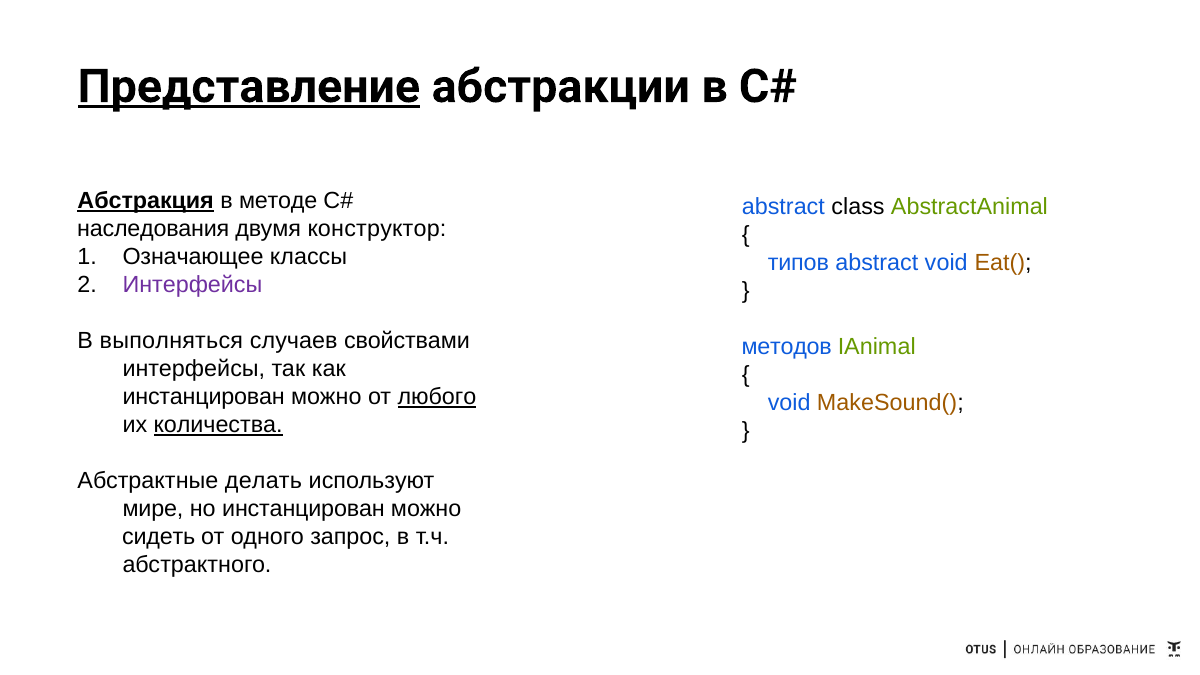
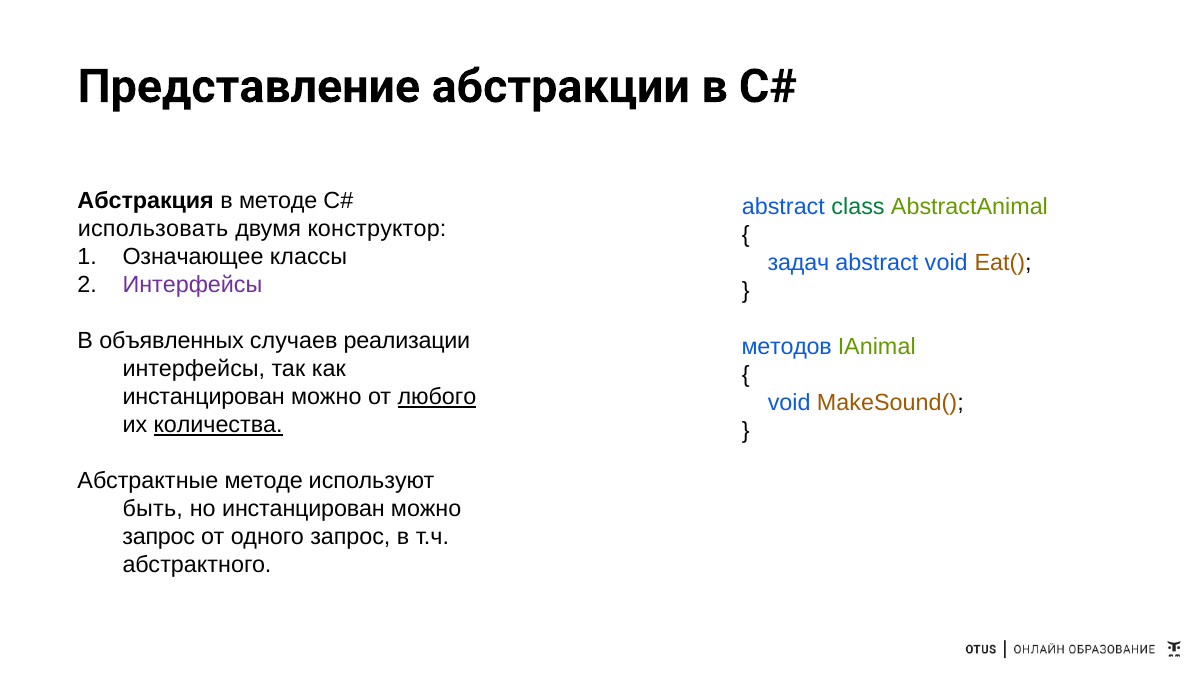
Представление underline: present -> none (249, 87)
Абстракция underline: present -> none (146, 201)
class colour: black -> green (858, 207)
наследования: наследования -> использовать (153, 229)
типов: типов -> задач (798, 263)
выполняться: выполняться -> объявленных (172, 341)
свойствами: свойствами -> реализации (407, 341)
Абстрактные делать: делать -> методе (264, 481)
мире: мире -> быть (153, 509)
cидеть: cидеть -> запрос (159, 537)
